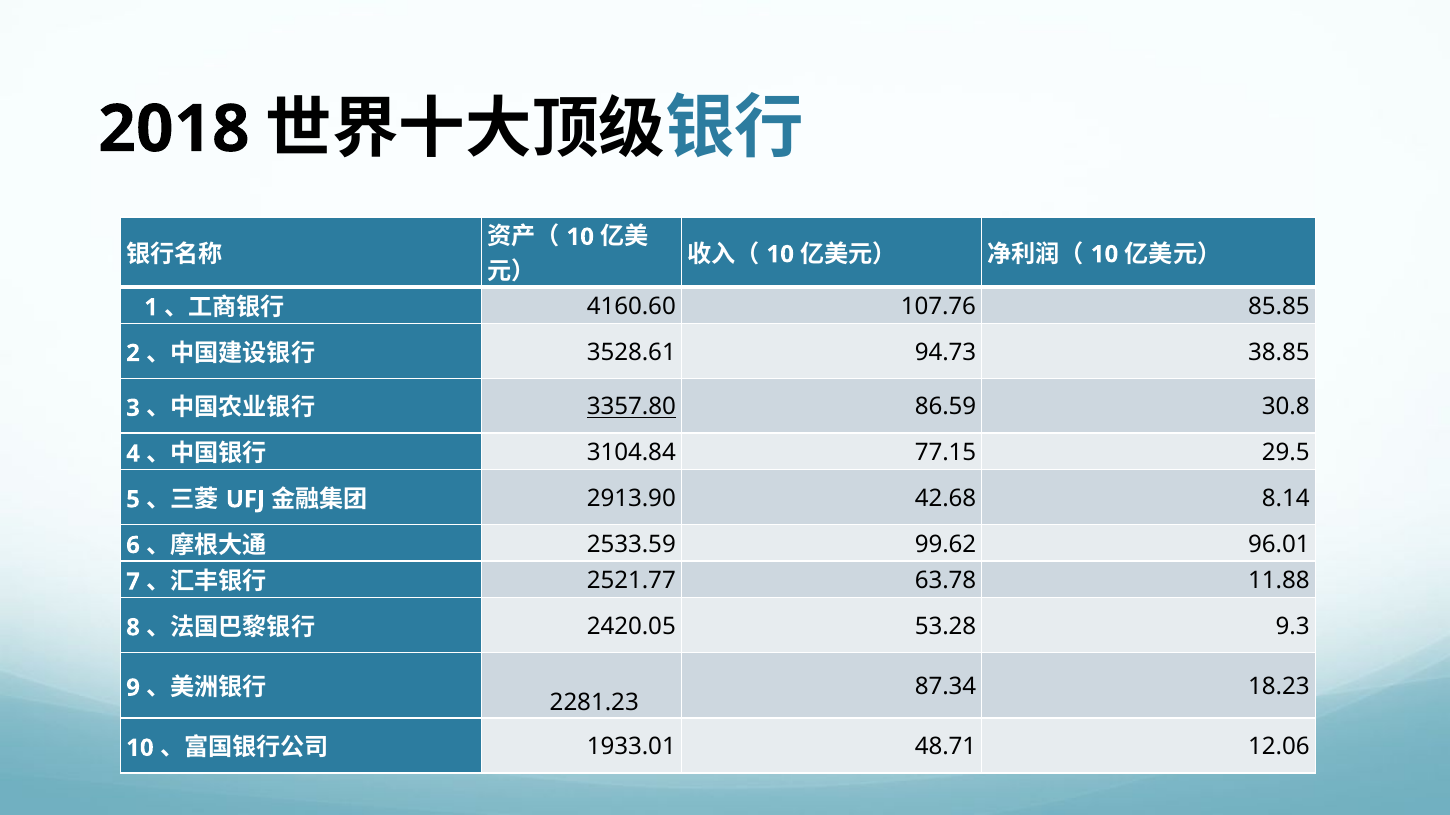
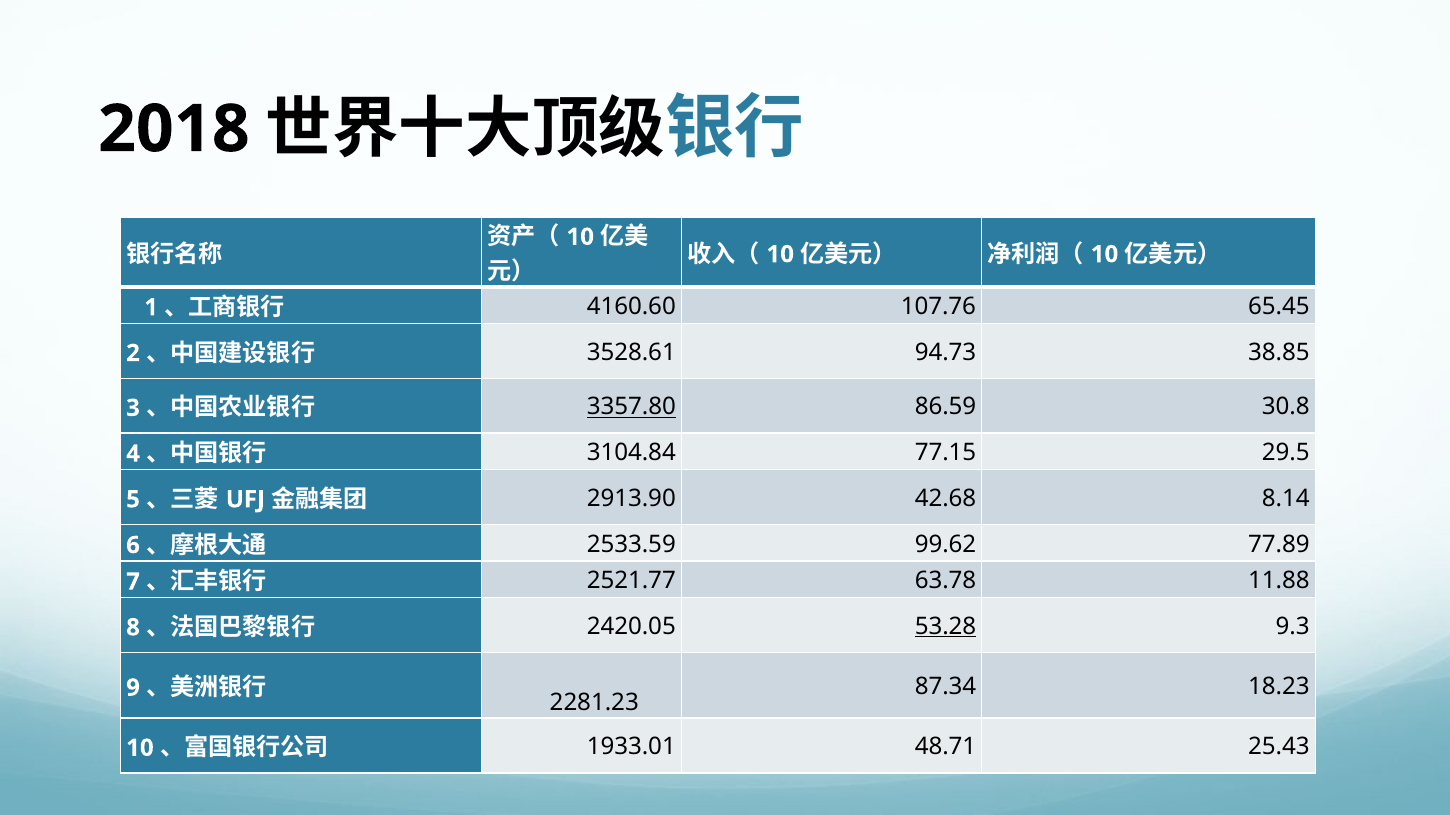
85.85: 85.85 -> 65.45 (1279, 307)
96.01: 96.01 -> 77.89 (1279, 544)
53.28 underline: none -> present (946, 627)
12.06: 12.06 -> 25.43 (1279, 747)
